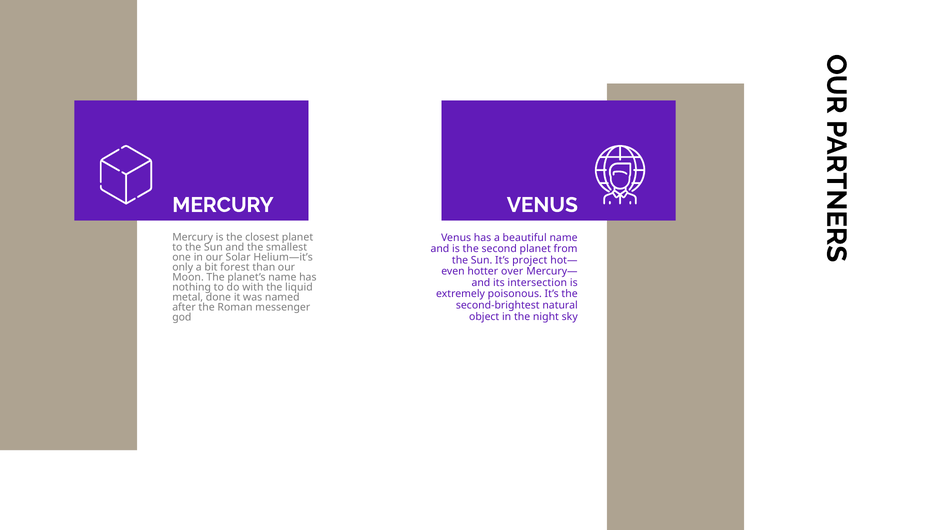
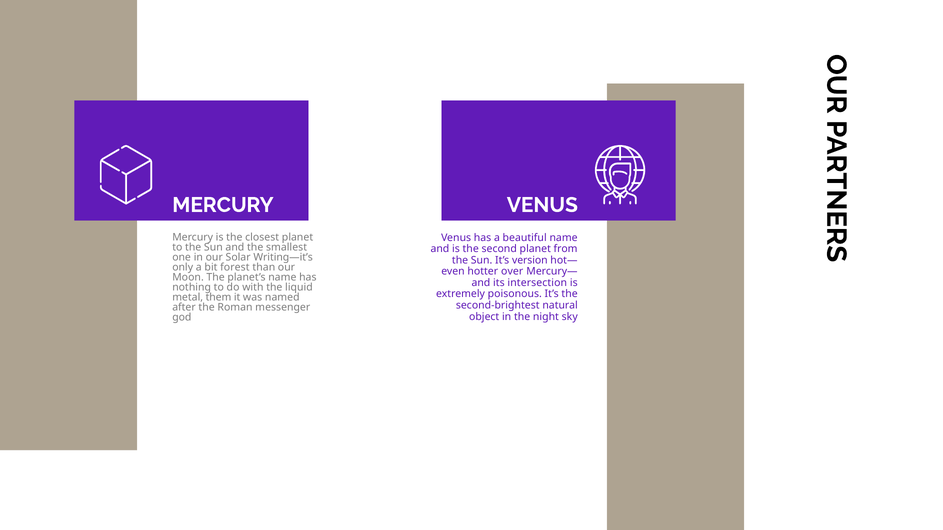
Helium—it’s: Helium—it’s -> Writing—it’s (283, 257)
project: project -> version (530, 260)
done: done -> them (218, 298)
